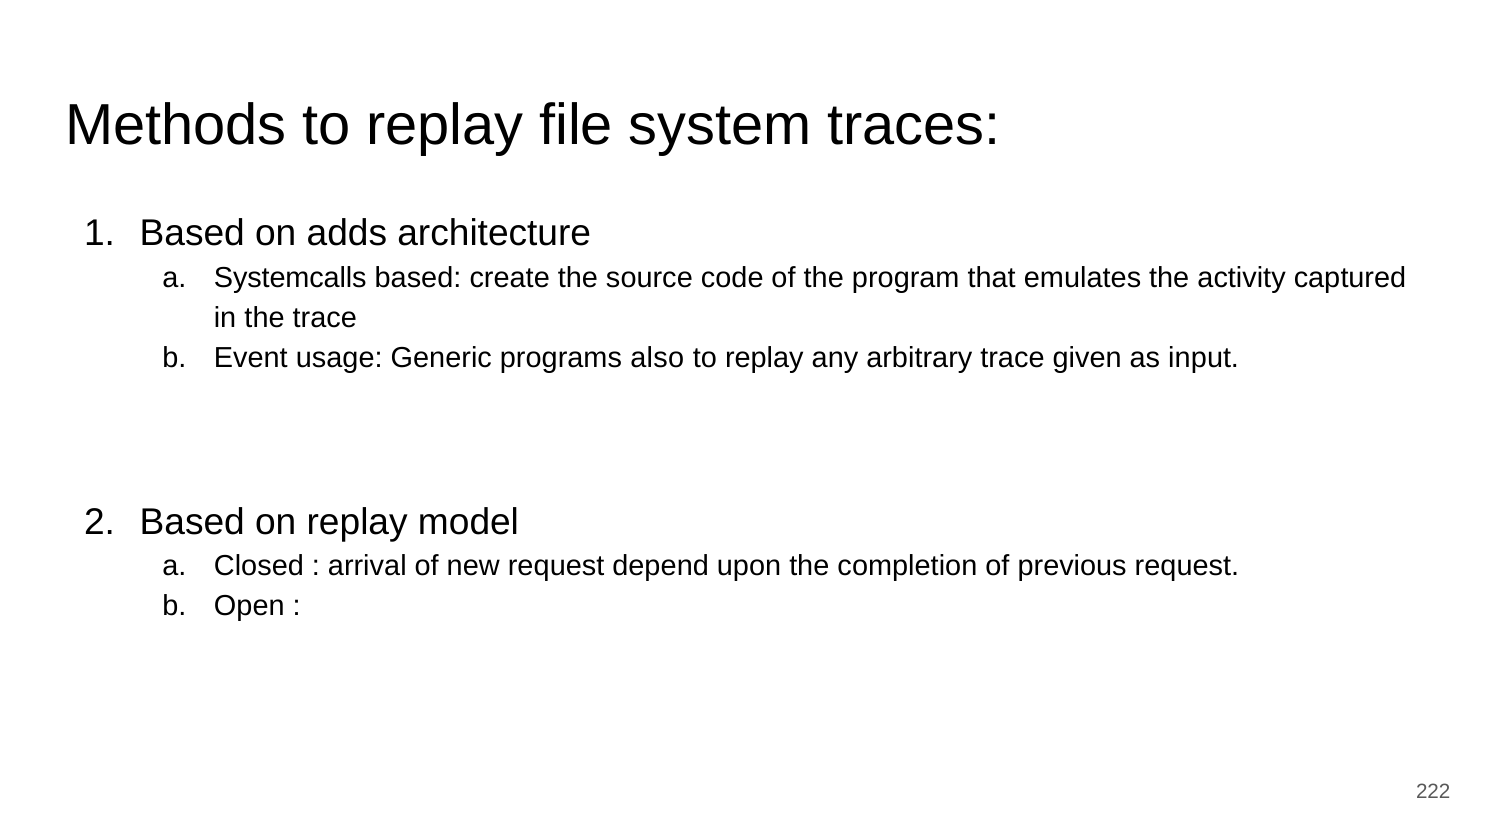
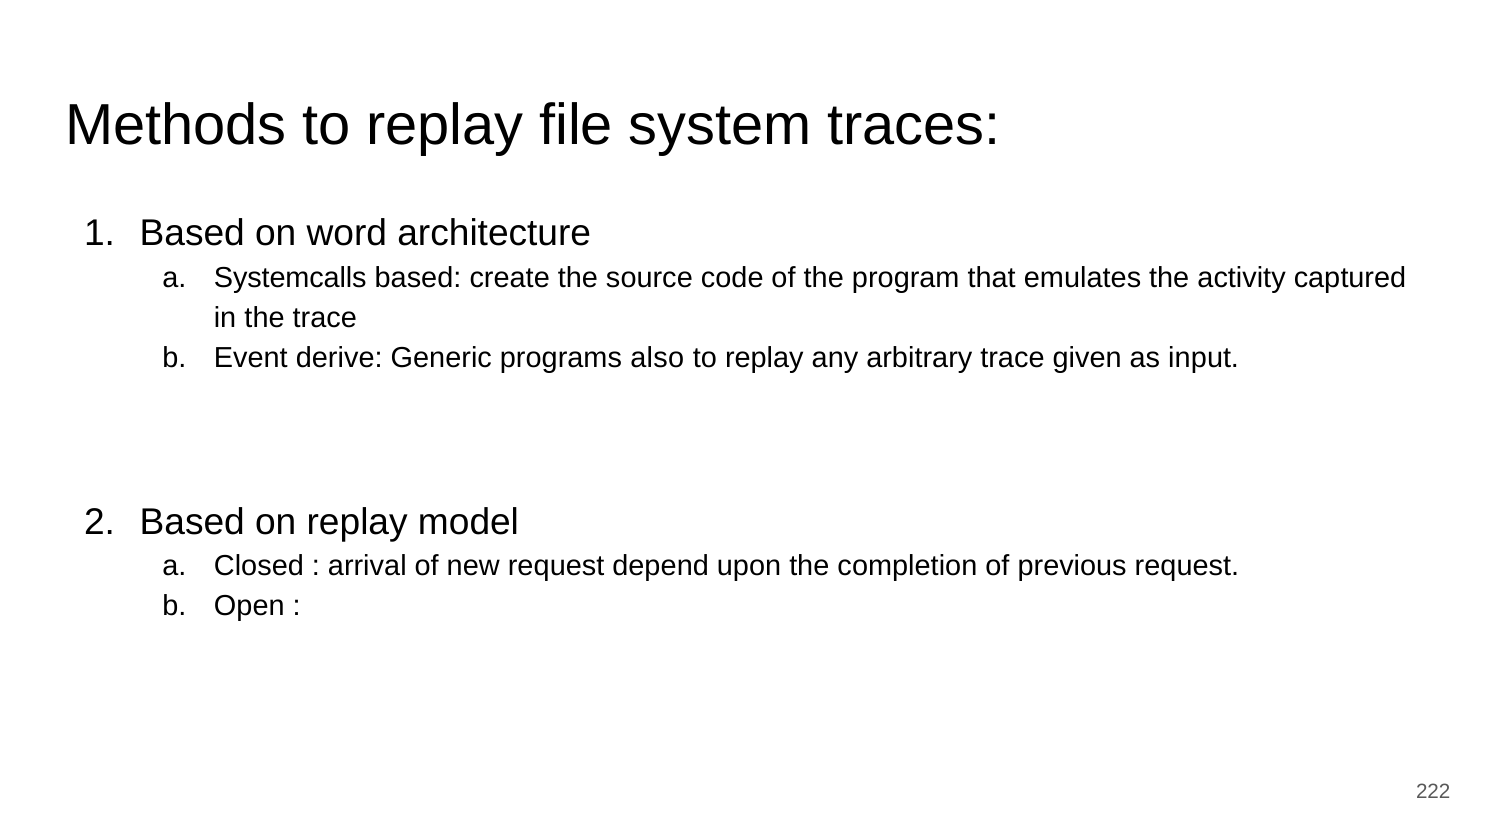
adds: adds -> word (347, 234)
usage: usage -> derive (339, 357)
